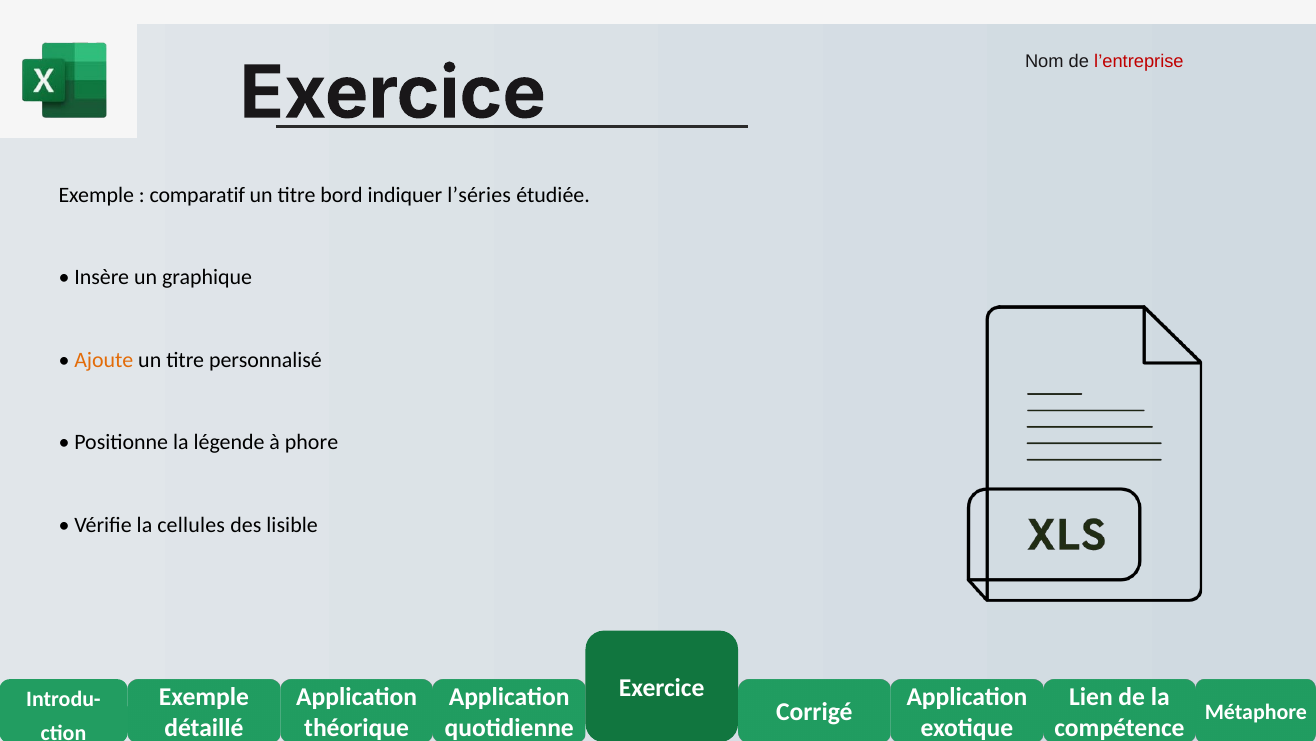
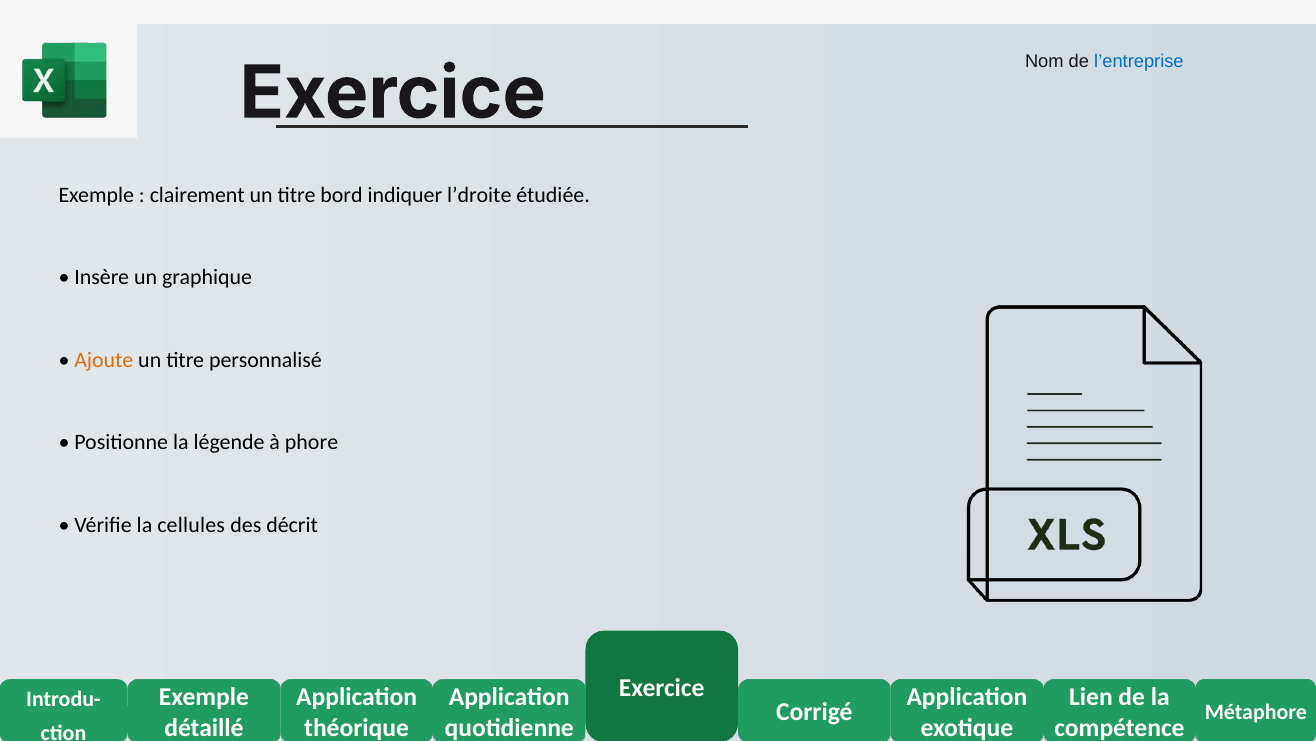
l’entreprise colour: red -> blue (1139, 62)
comparatif: comparatif -> clairement (197, 195)
l’séries: l’séries -> l’droite (479, 195)
lisible: lisible -> décrit (292, 524)
